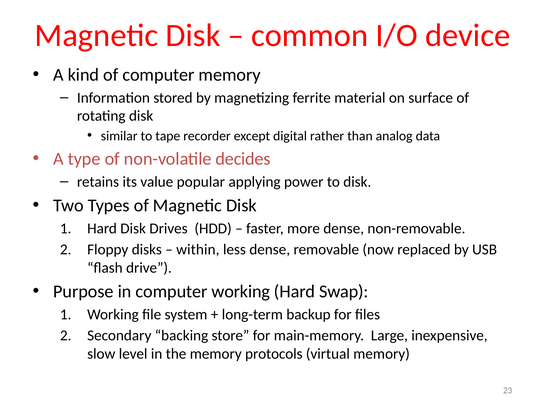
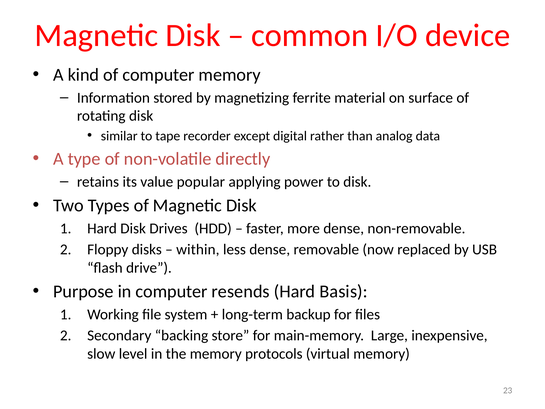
decides: decides -> directly (243, 159)
computer working: working -> resends (241, 291)
Swap: Swap -> Basis (344, 291)
